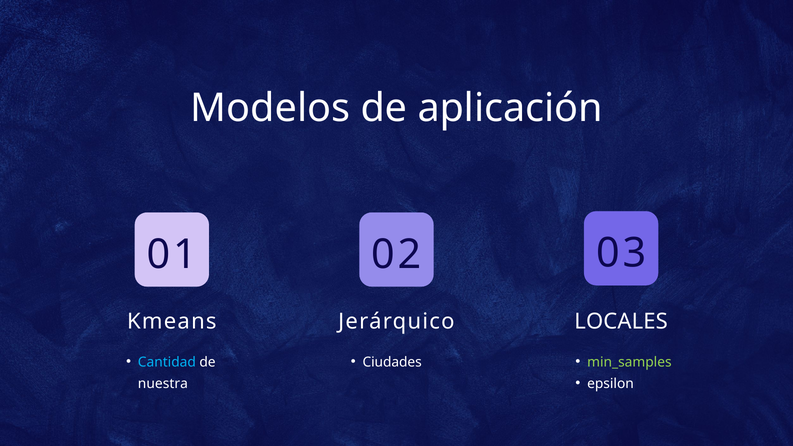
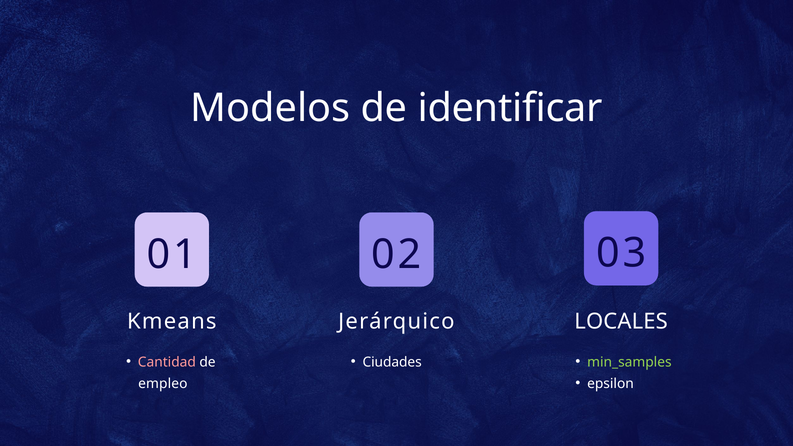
aplicación: aplicación -> identificar (510, 108)
Cantidad colour: light blue -> pink (167, 362)
nuestra: nuestra -> empleo (163, 384)
